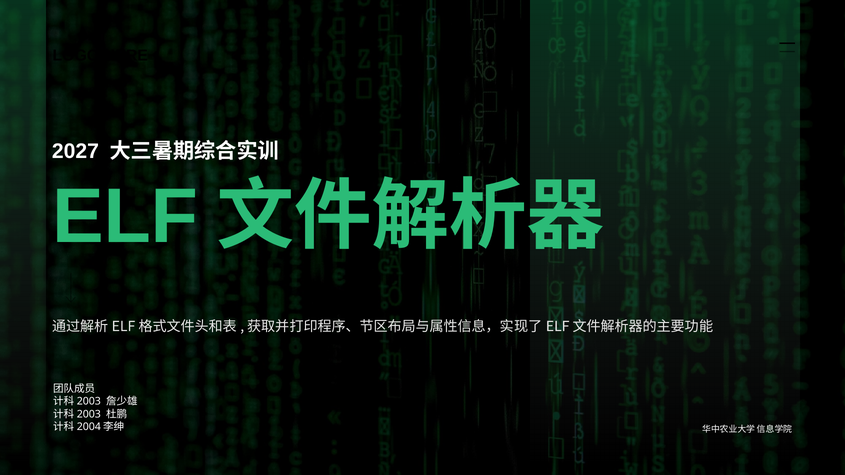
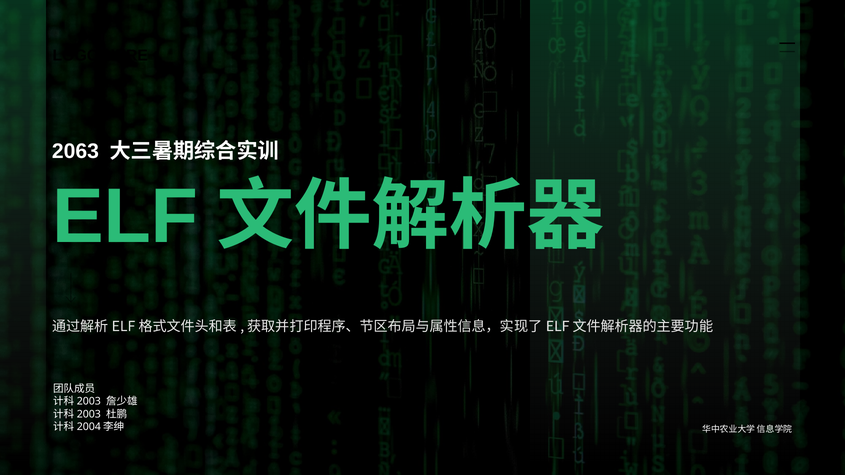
2027: 2027 -> 2063 (75, 151)
